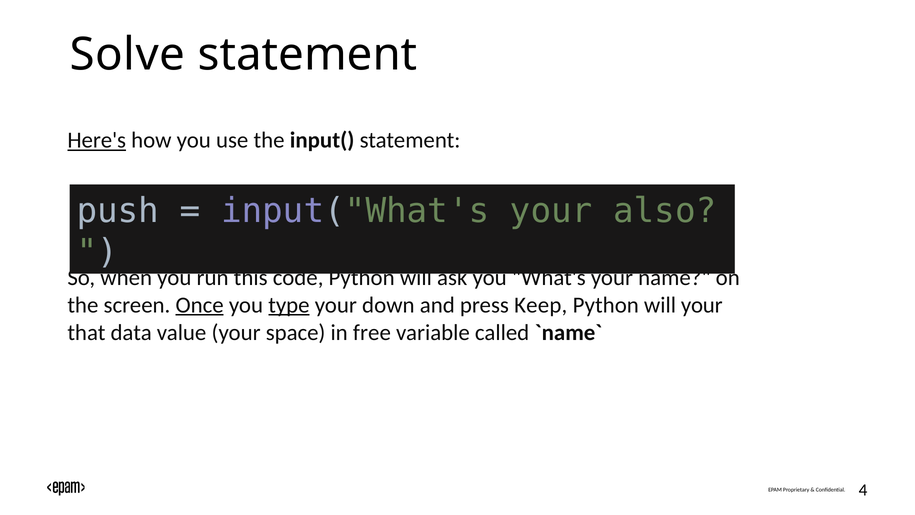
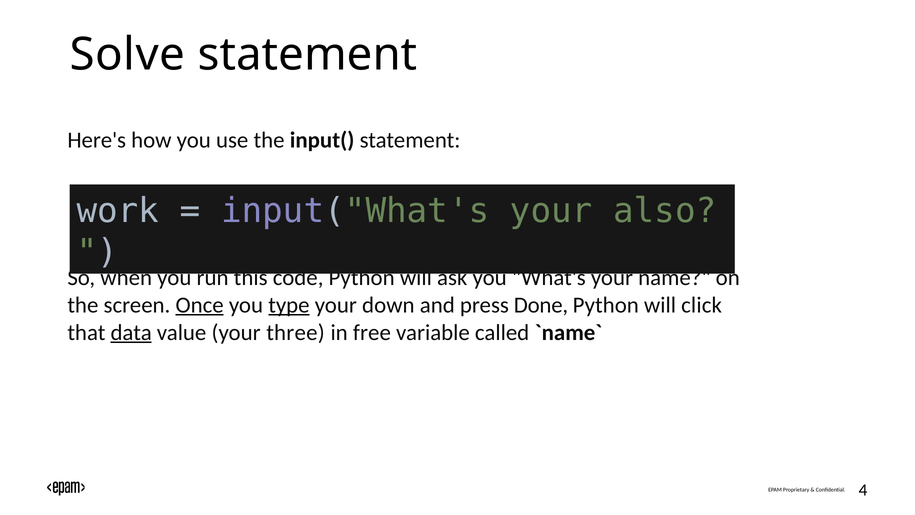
Here's underline: present -> none (97, 140)
push: push -> work (118, 211)
Keep: Keep -> Done (541, 305)
will your: your -> click (702, 305)
data underline: none -> present (131, 332)
space: space -> three (295, 332)
